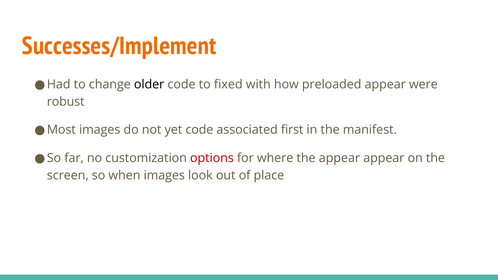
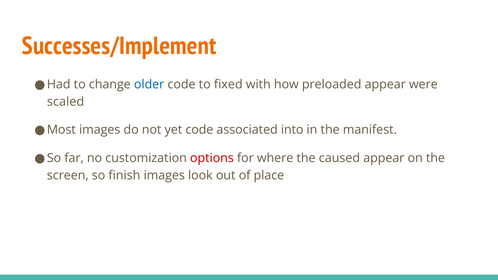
older colour: black -> blue (149, 85)
robust: robust -> scaled (66, 102)
first: first -> into (292, 130)
the appear: appear -> caused (339, 158)
when: when -> finish (124, 175)
